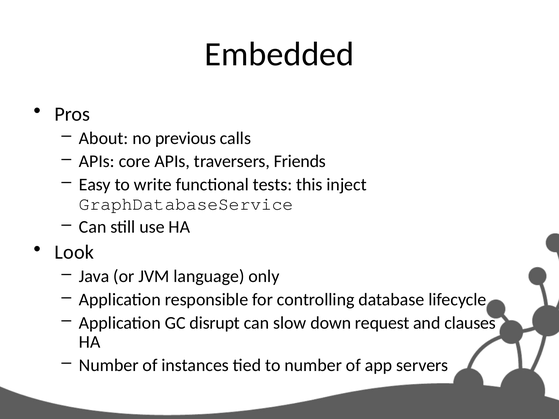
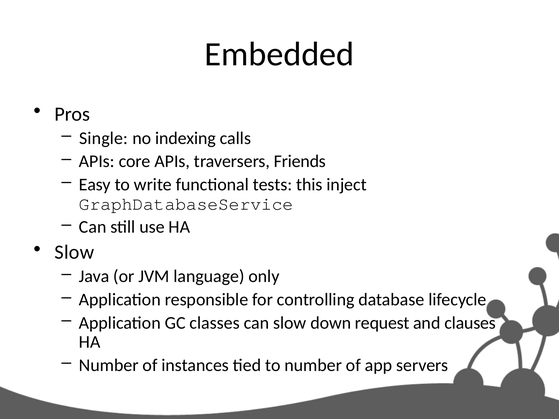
About: About -> Single (104, 138)
previous: previous -> indexing (186, 138)
Look: Look -> Slow (74, 252)
disrupt: disrupt -> classes (215, 323)
